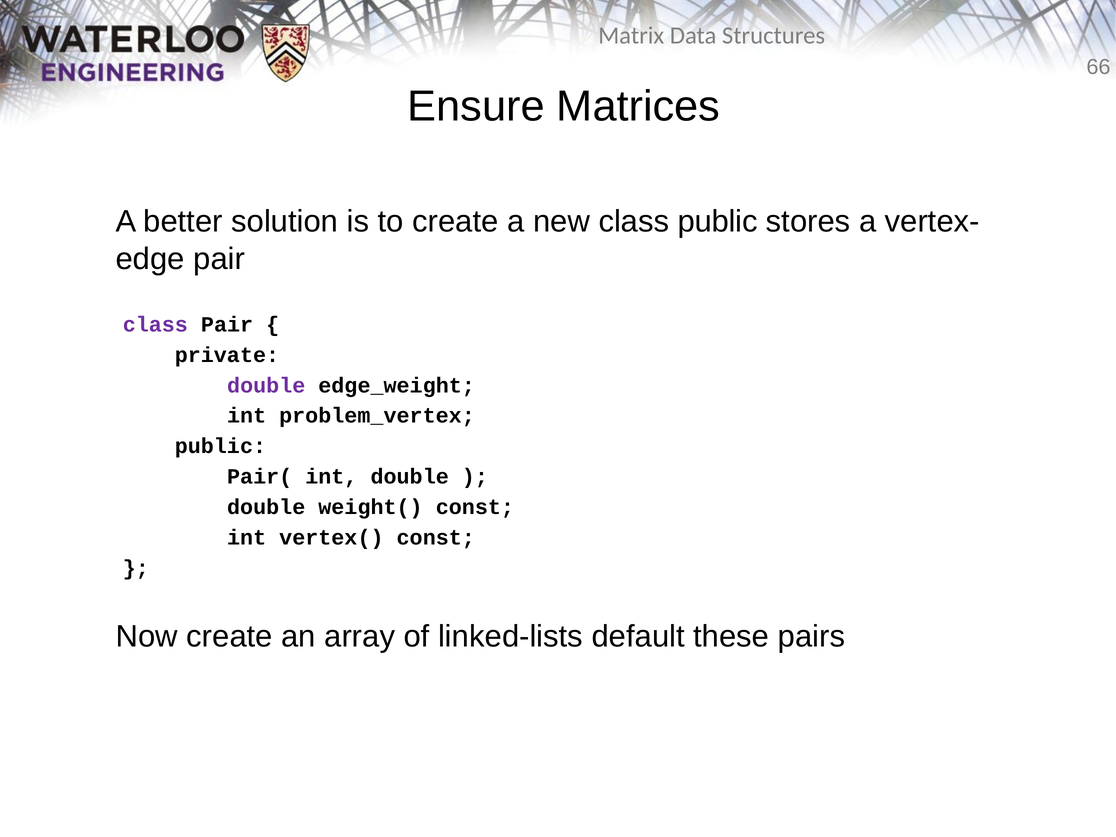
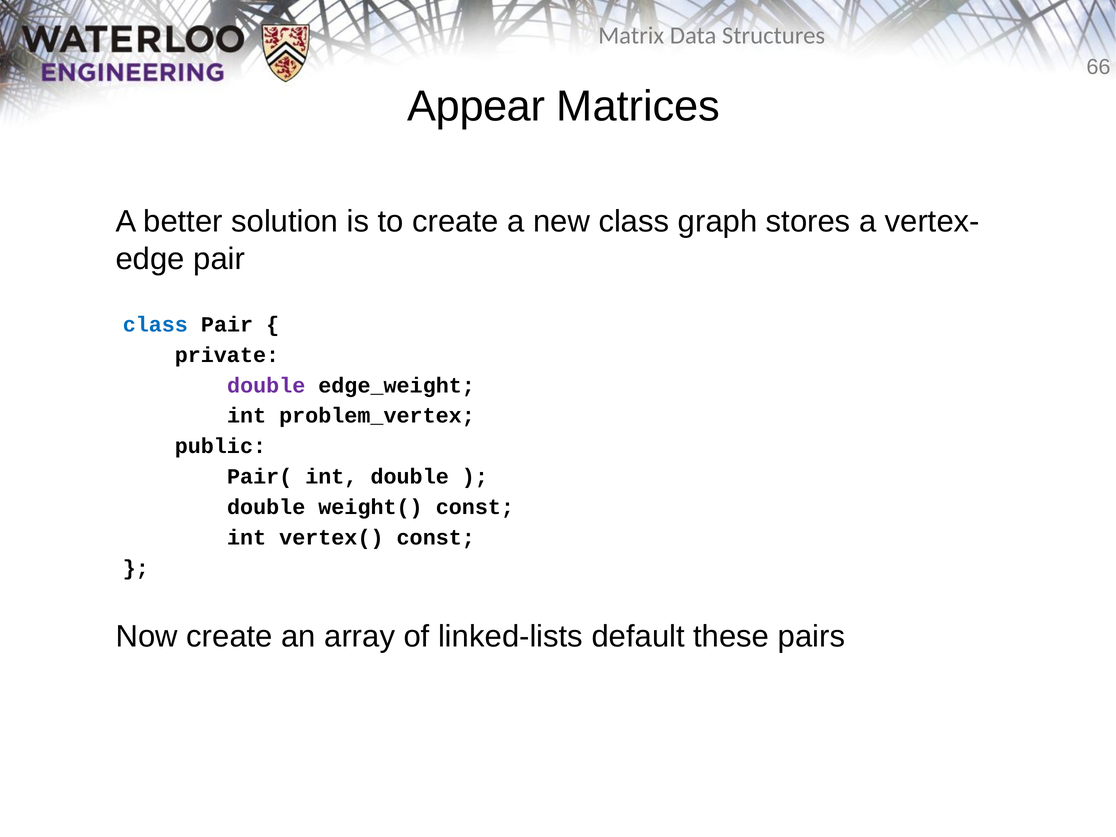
Ensure: Ensure -> Appear (476, 106)
class public: public -> graph (718, 222)
class colour: purple -> blue (155, 325)
